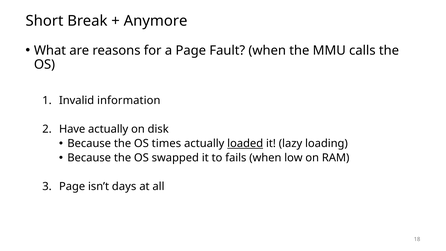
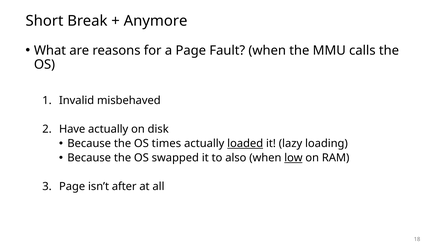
information: information -> misbehaved (129, 100)
fails: fails -> also (236, 158)
low underline: none -> present (293, 158)
days: days -> after (124, 187)
